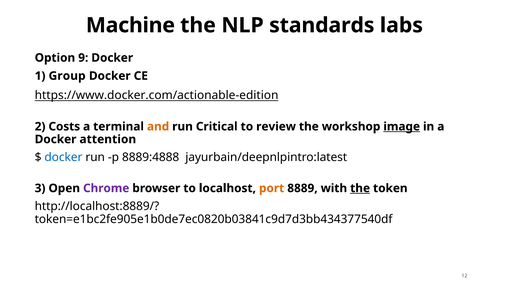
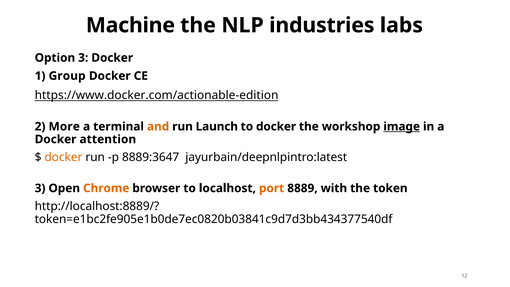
standards: standards -> industries (322, 25)
Option 9: 9 -> 3 (83, 58)
Costs: Costs -> More (64, 126)
Critical: Critical -> Launch (217, 126)
to review: review -> docker (276, 126)
docker colour: blue -> orange (63, 157)
8889:4888: 8889:4888 -> 8889:3647 (151, 157)
Chrome colour: purple -> orange (106, 188)
the underline: present -> none (360, 188)
